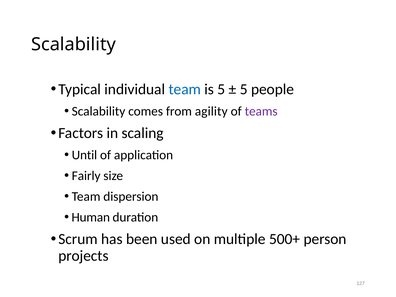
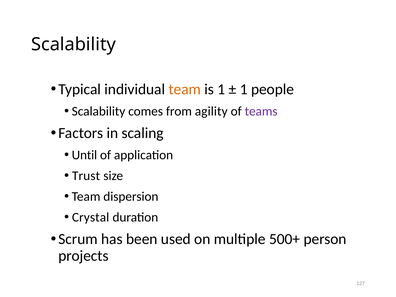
team colour: blue -> orange (185, 89)
is 5: 5 -> 1 (221, 89)
5: 5 -> 1 (244, 89)
Fairly: Fairly -> Trust (86, 176)
Human: Human -> Crystal (91, 217)
